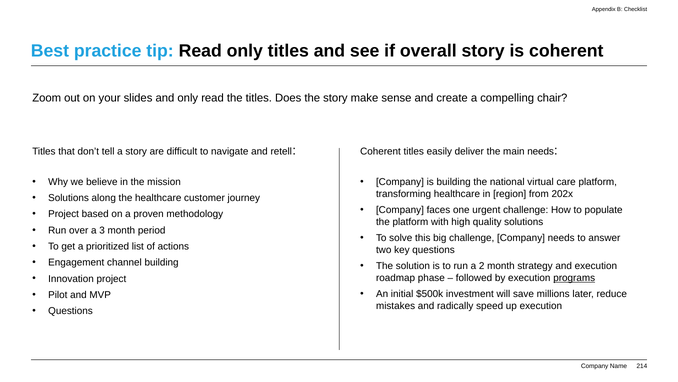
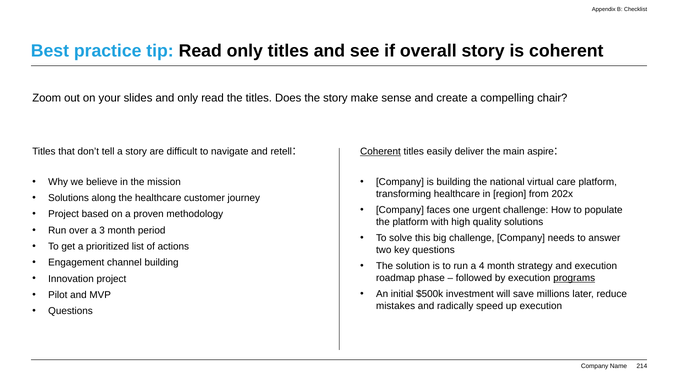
Coherent underline: none -> present (380, 151)
main needs: needs -> aspire (541, 151)
2: 2 -> 4 (482, 266)
